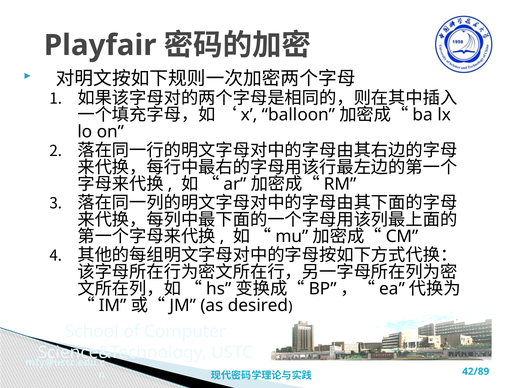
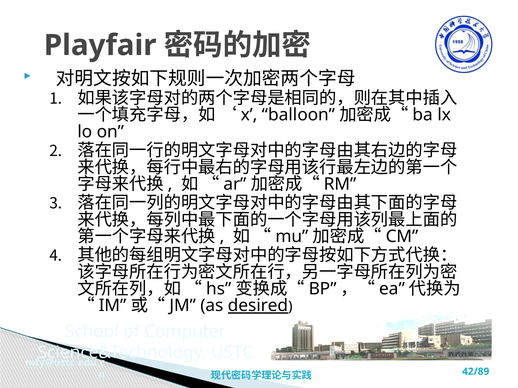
desired underline: none -> present (258, 306)
